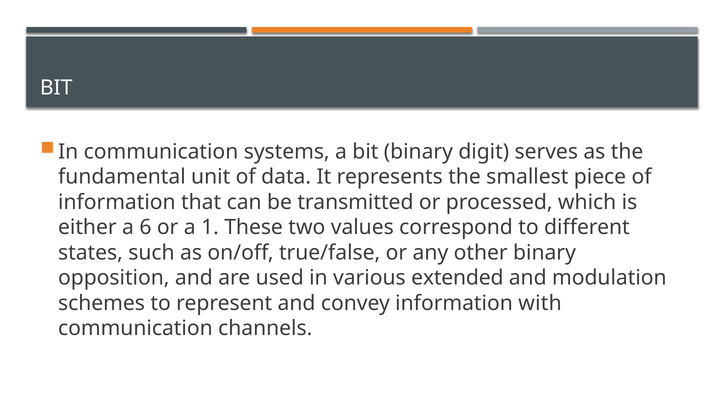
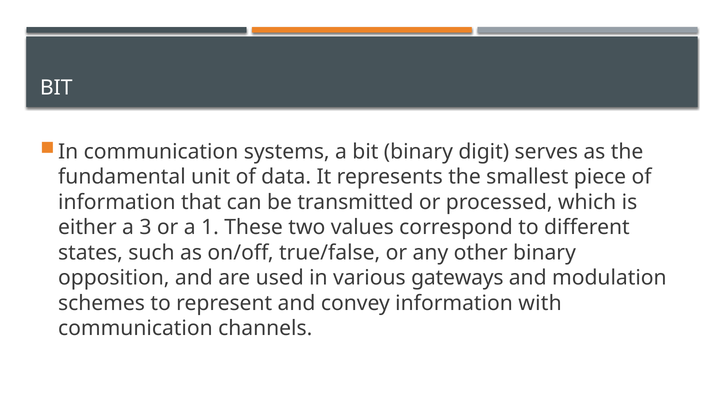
6: 6 -> 3 (145, 228)
extended: extended -> gateways (457, 278)
